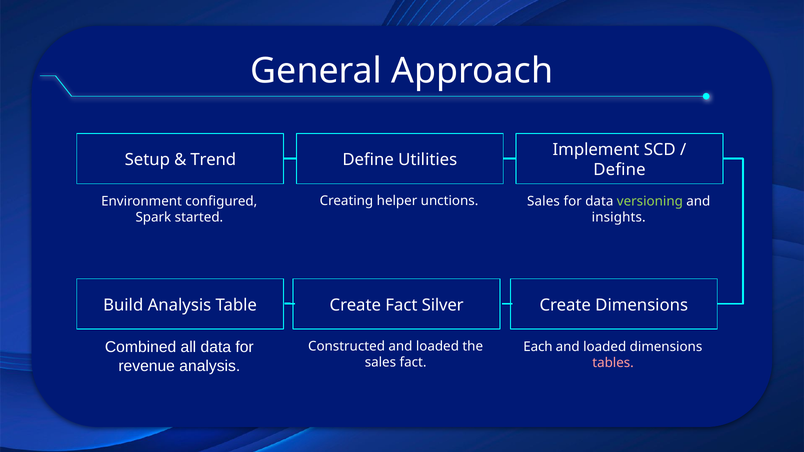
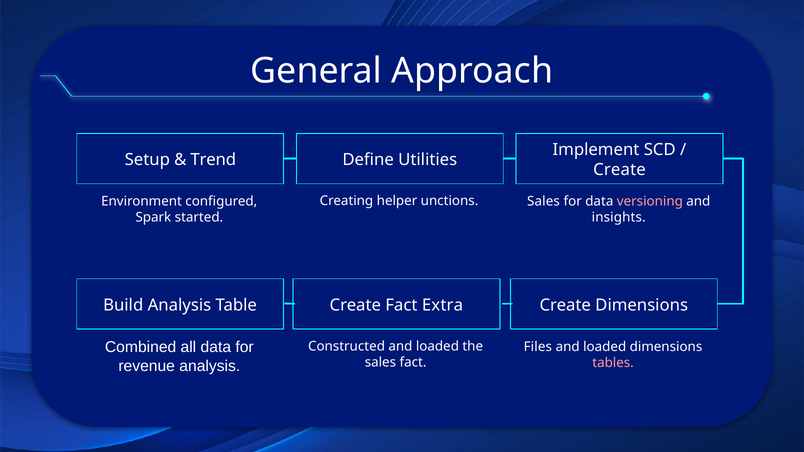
Define: Define -> Create (619, 170)
versioning colour: light green -> pink (650, 202)
Silver: Silver -> Extra (442, 305)
Each: Each -> Files (538, 347)
